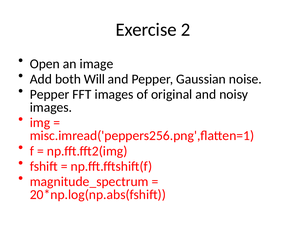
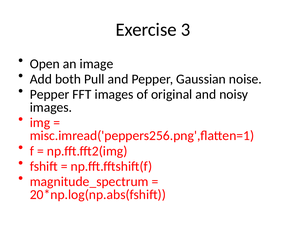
2: 2 -> 3 (186, 30)
Will: Will -> Pull (94, 79)
